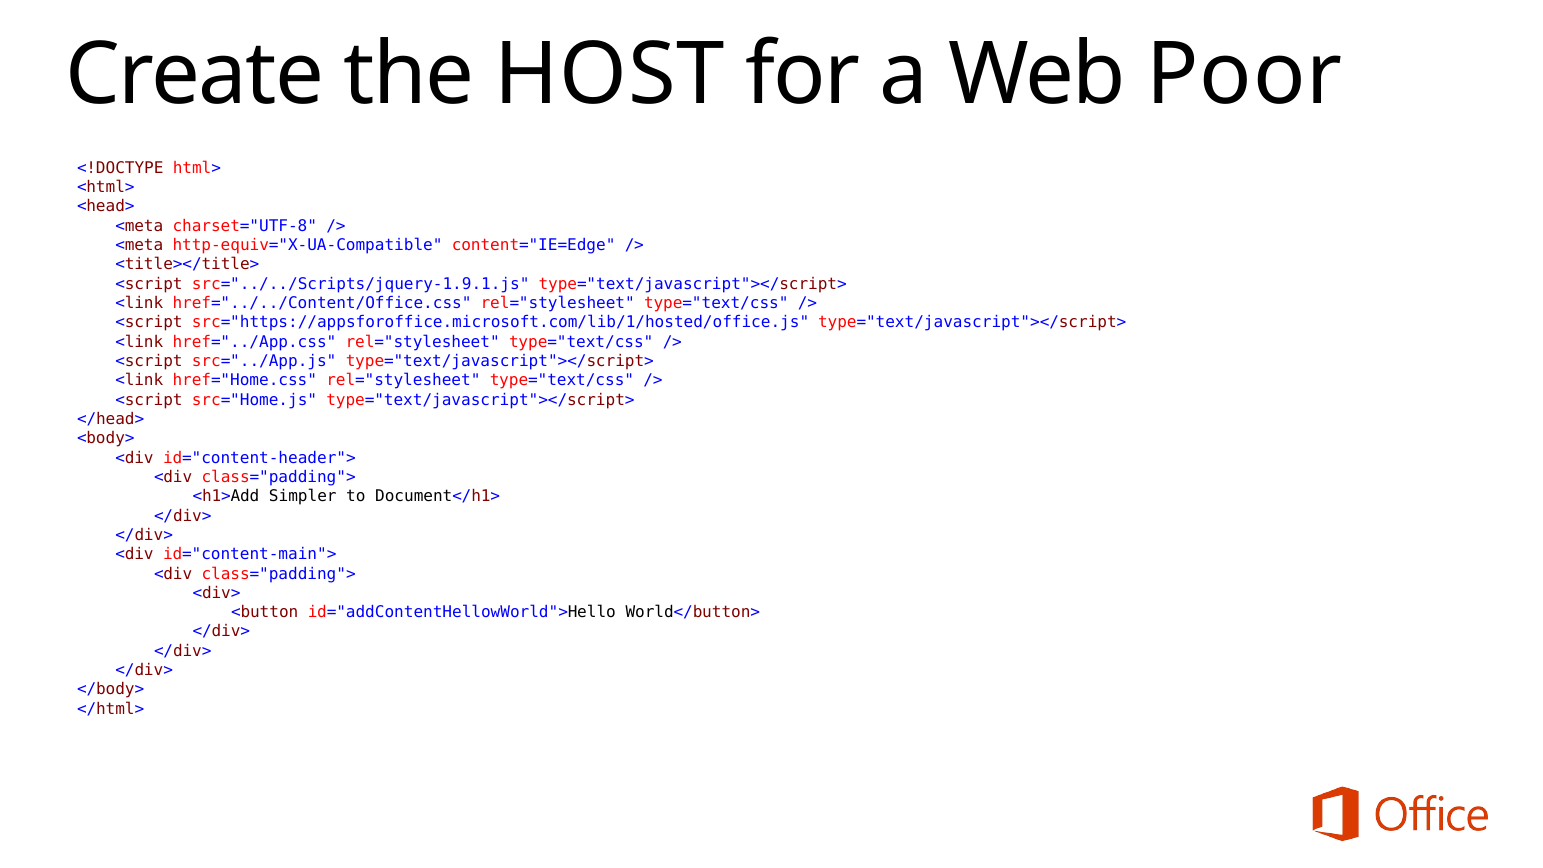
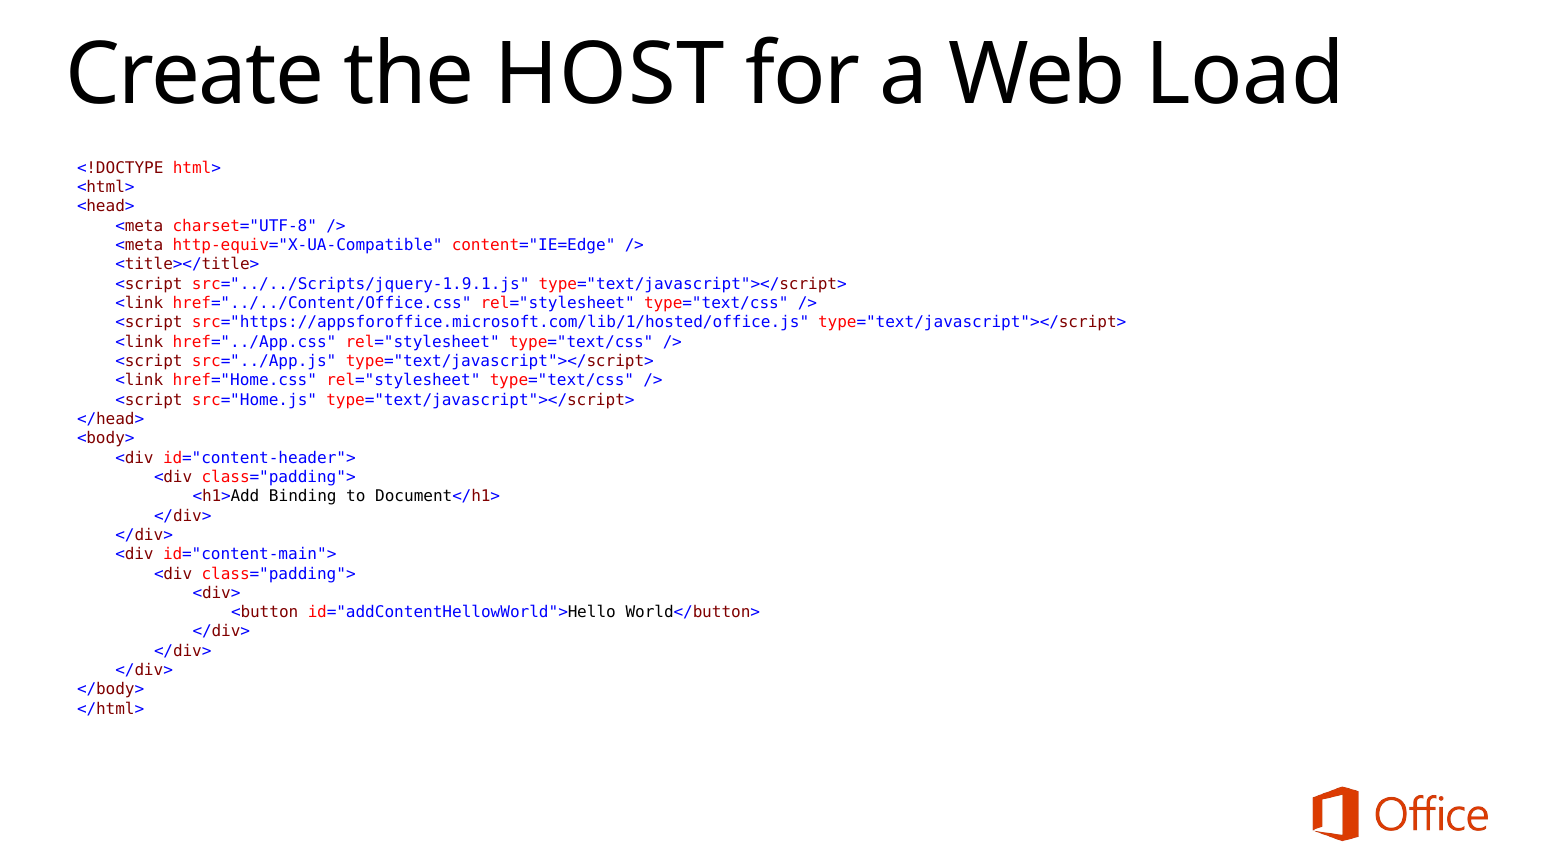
Poor: Poor -> Load (1245, 75)
Simpler: Simpler -> Binding (303, 497)
